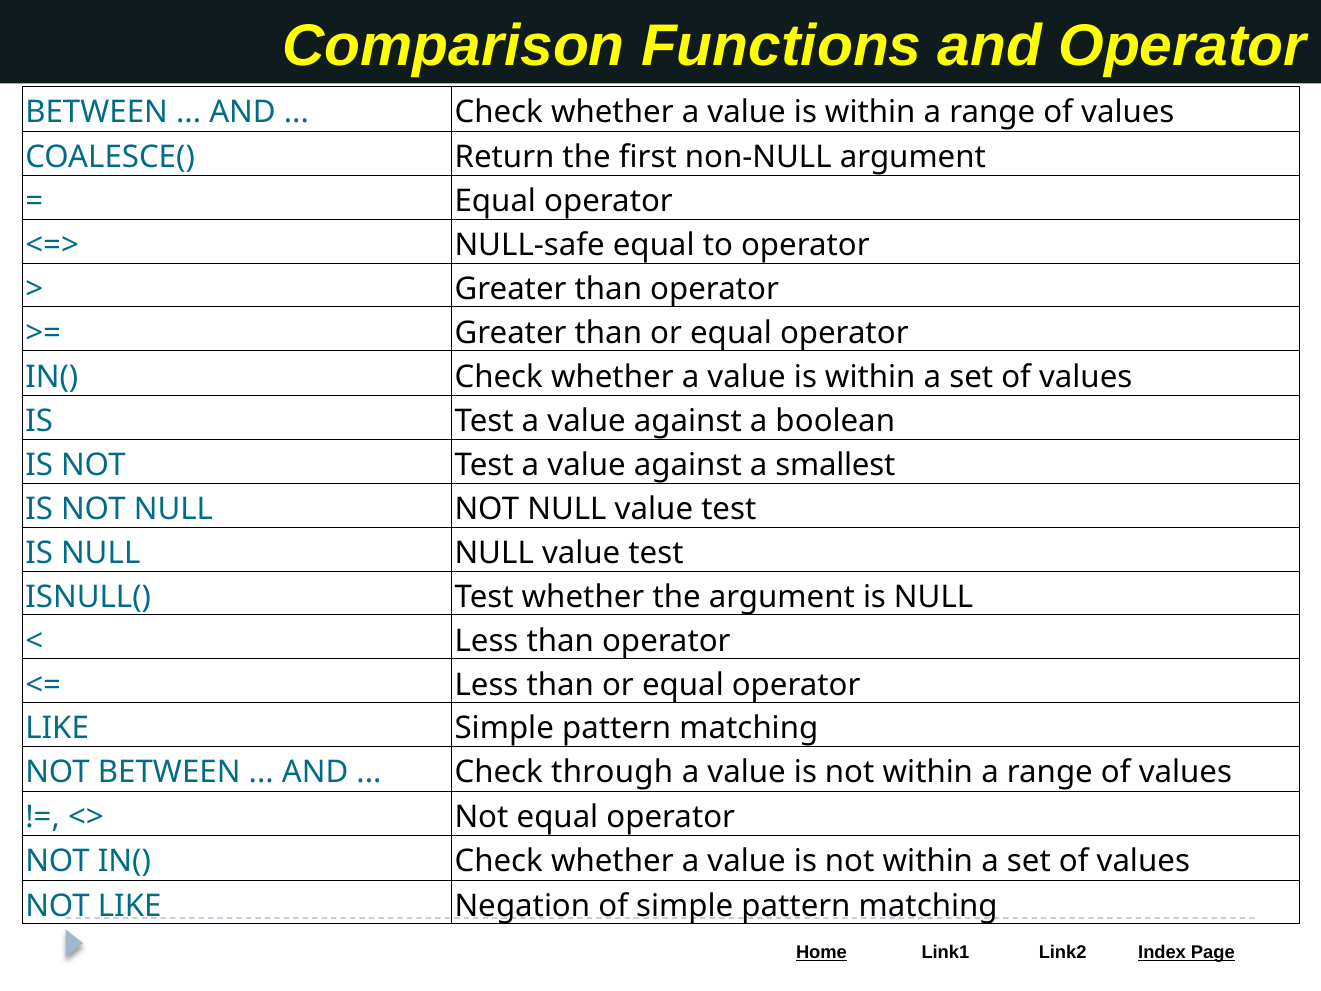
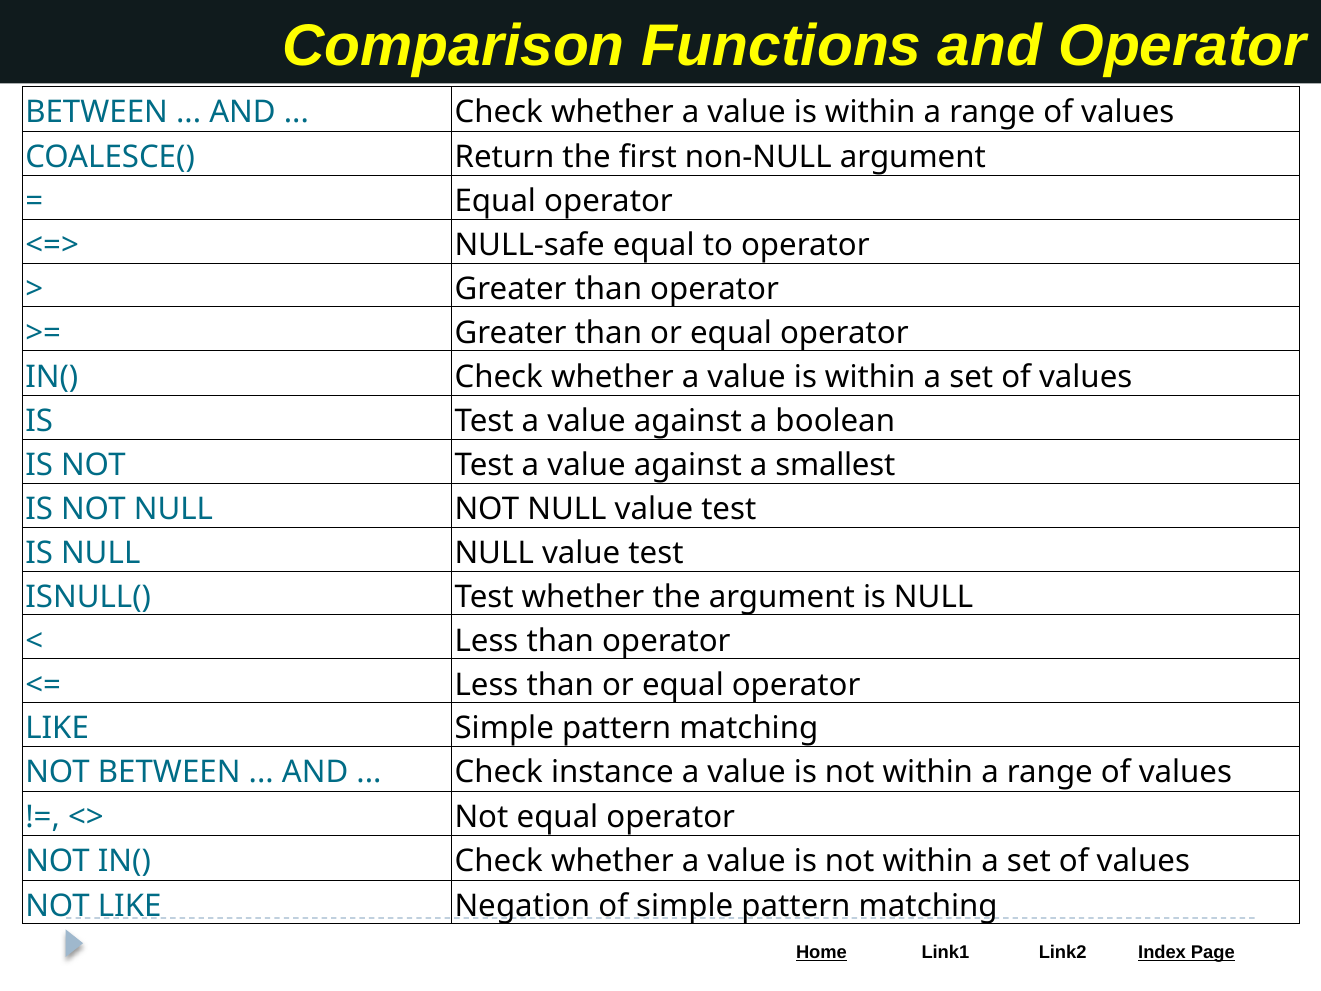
through: through -> instance (612, 772)
